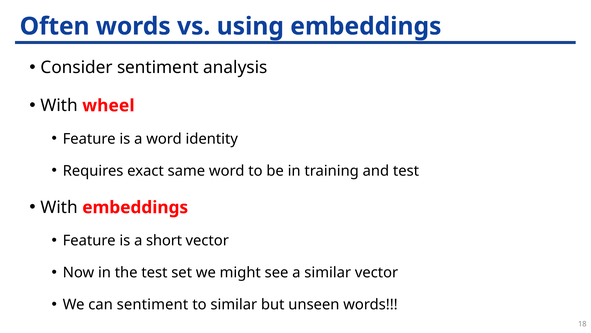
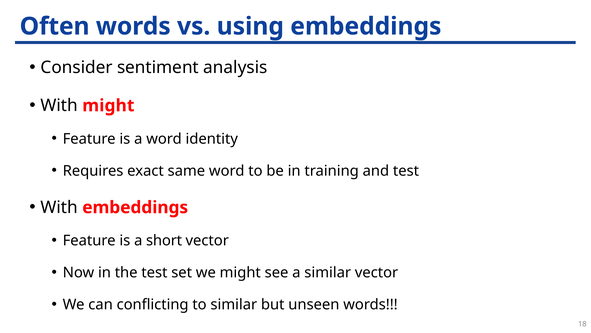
With wheel: wheel -> might (108, 105)
can sentiment: sentiment -> conflicting (153, 304)
